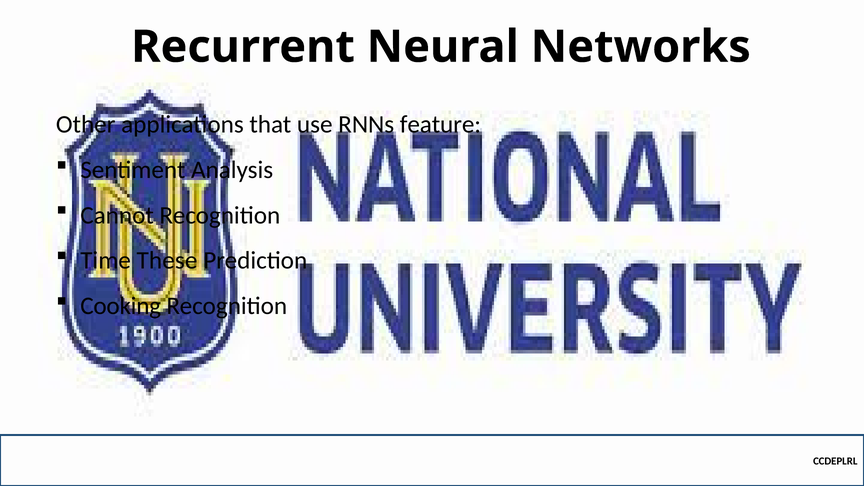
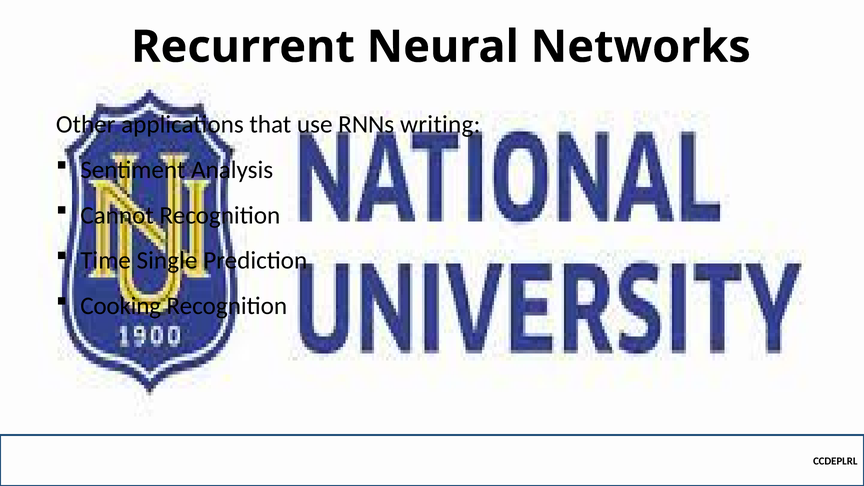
feature: feature -> writing (440, 124)
These: These -> Single (167, 261)
